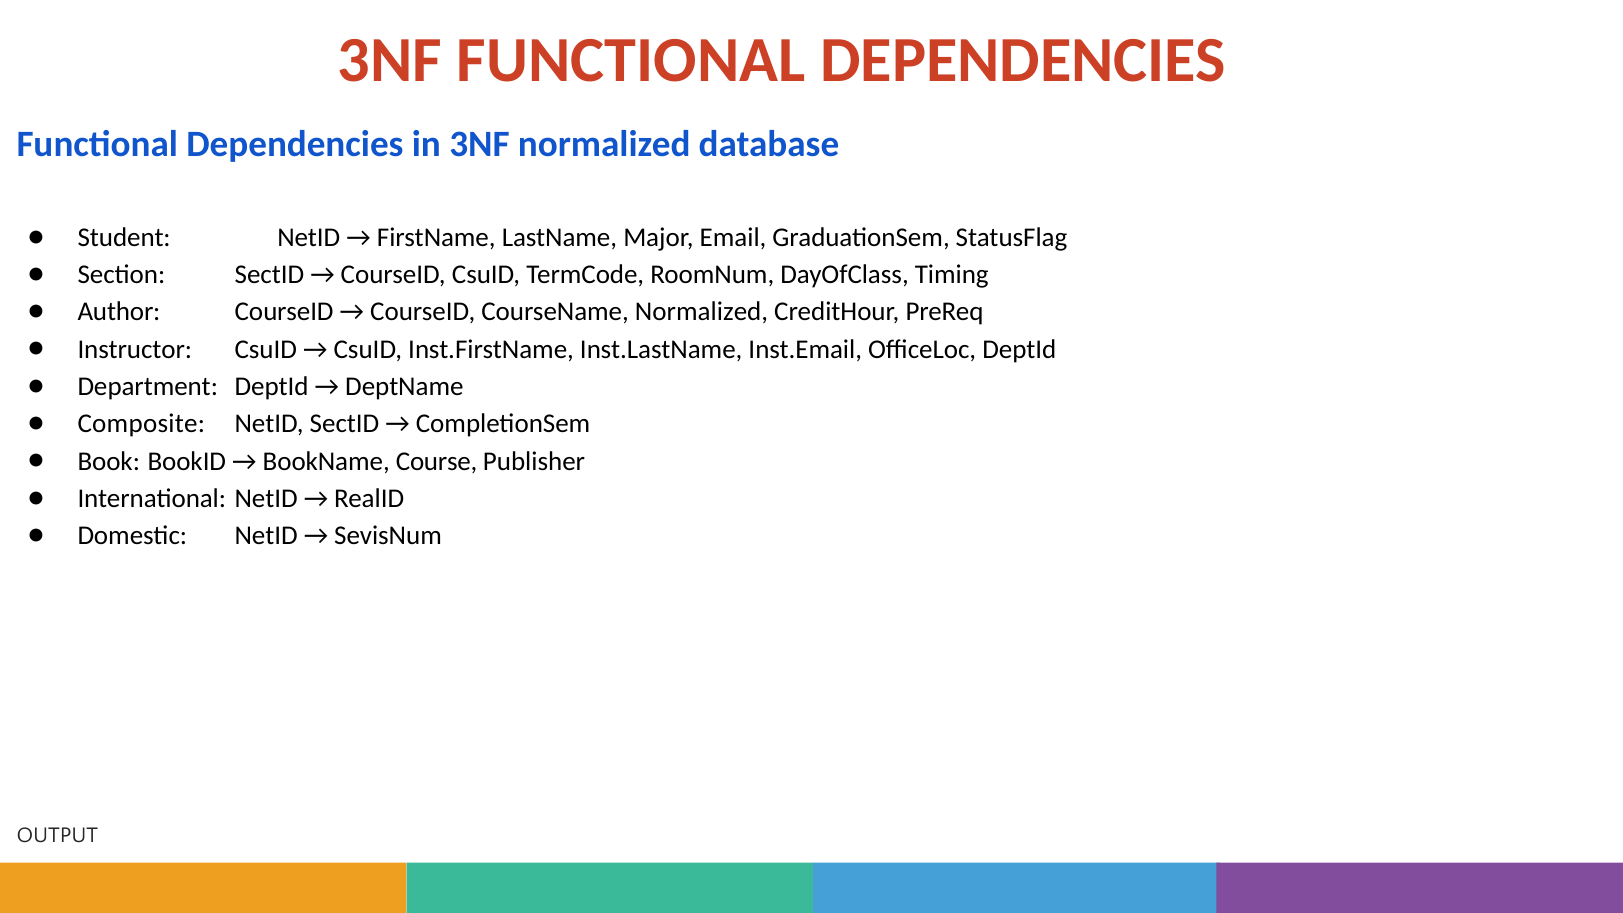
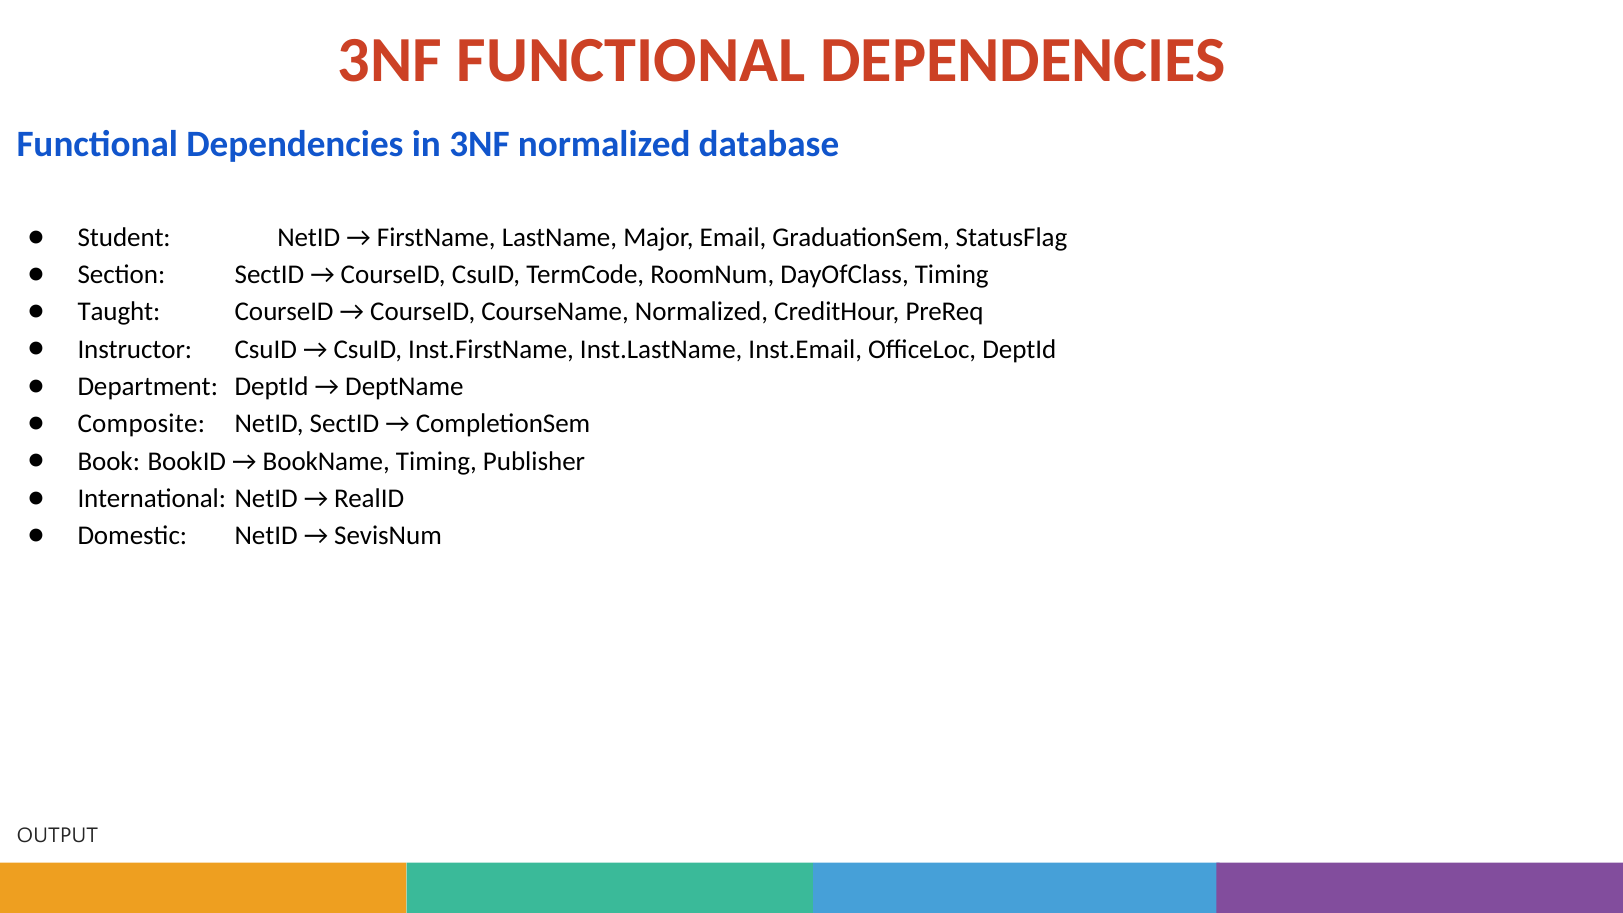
Author: Author -> Taught (119, 312)
BookName Course: Course -> Timing (436, 461)
